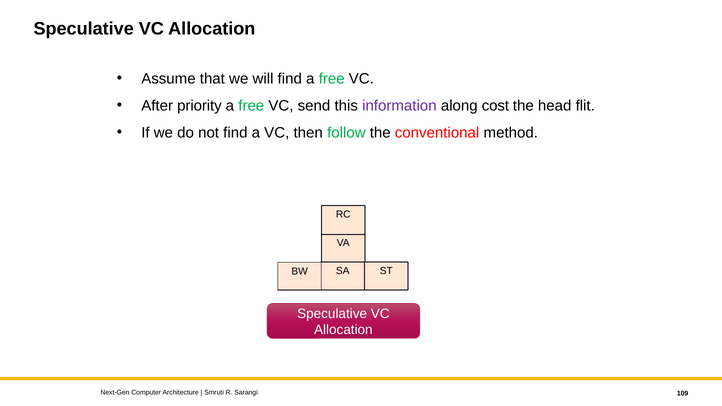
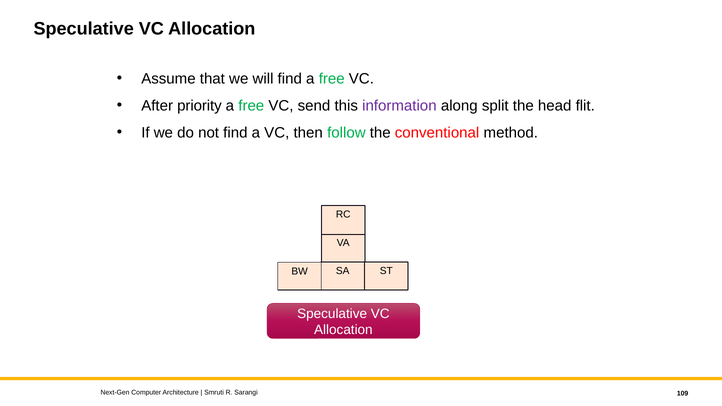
cost: cost -> split (495, 106)
